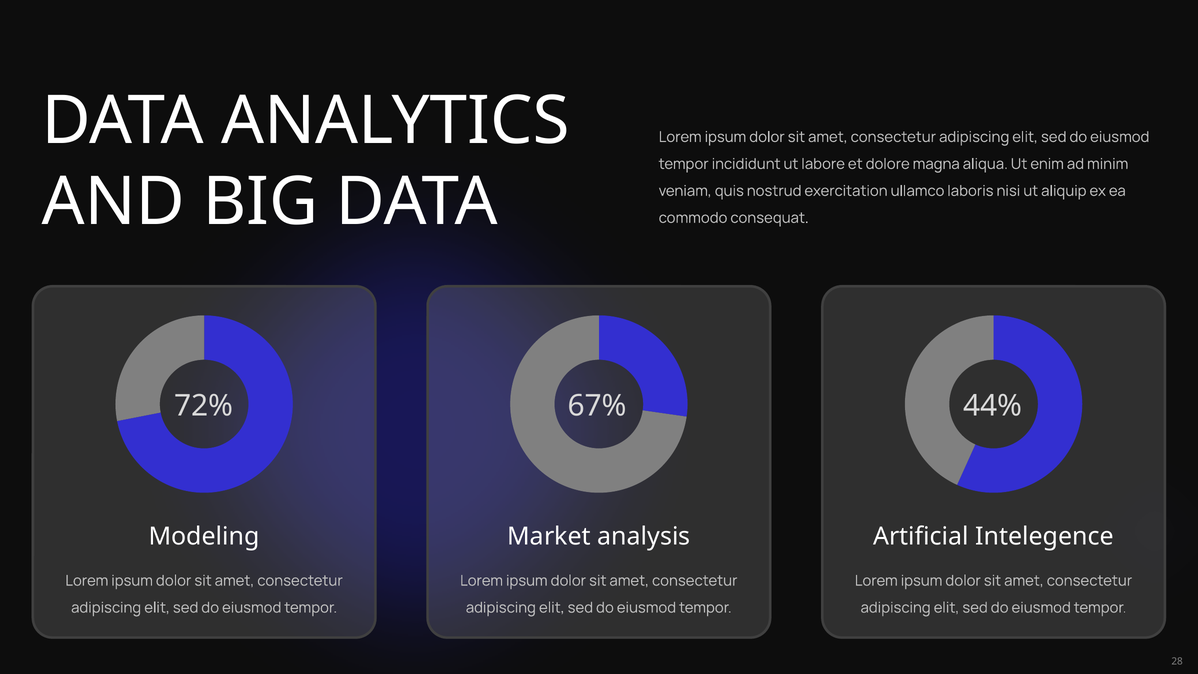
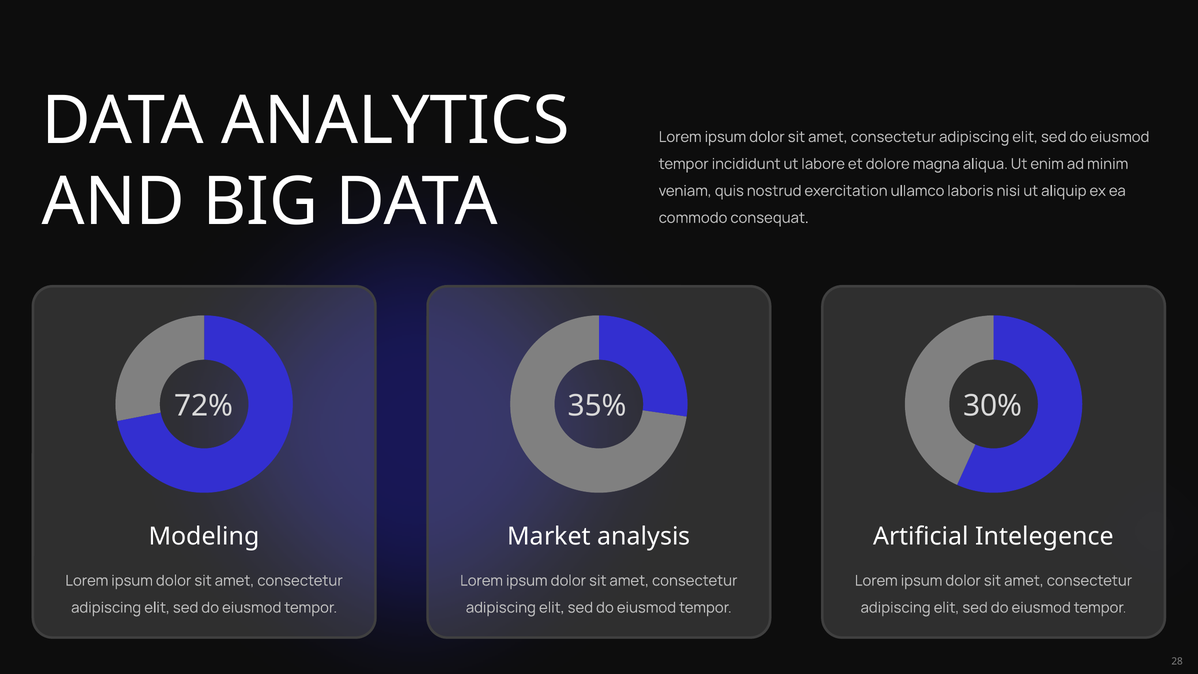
67%: 67% -> 35% (597, 406)
44%: 44% -> 30% (993, 406)
